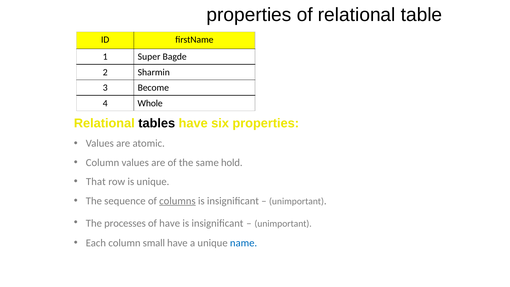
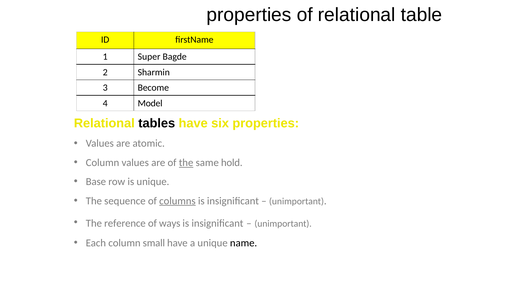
Whole: Whole -> Model (150, 103)
the underline: none -> present (186, 163)
That: That -> Base (96, 182)
processes: processes -> reference (125, 223)
of have: have -> ways (170, 223)
name colour: blue -> black (244, 243)
